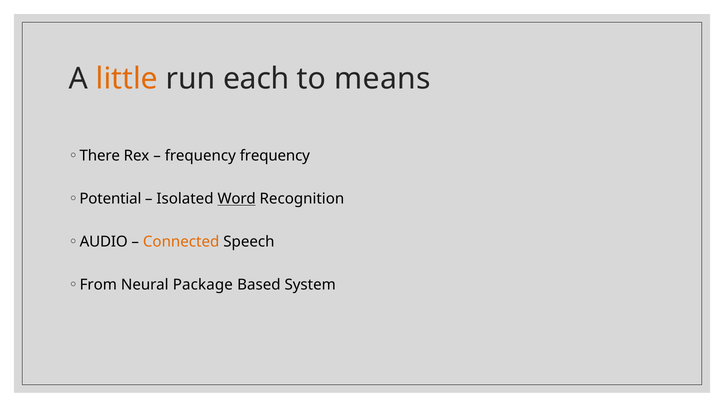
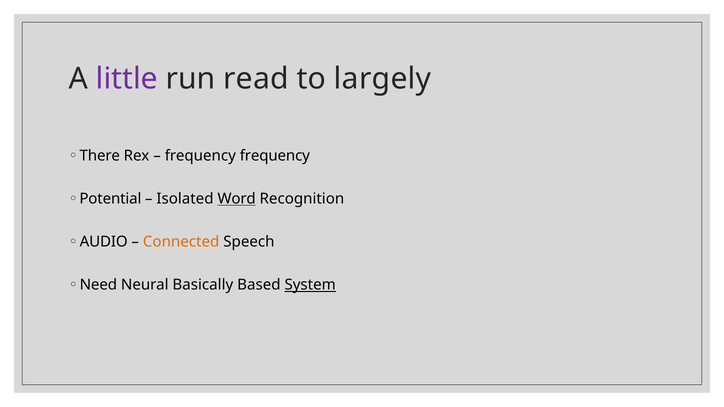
little colour: orange -> purple (127, 79)
each: each -> read (256, 79)
means: means -> largely (383, 79)
From: From -> Need (98, 285)
Package: Package -> Basically (203, 285)
System underline: none -> present (310, 285)
